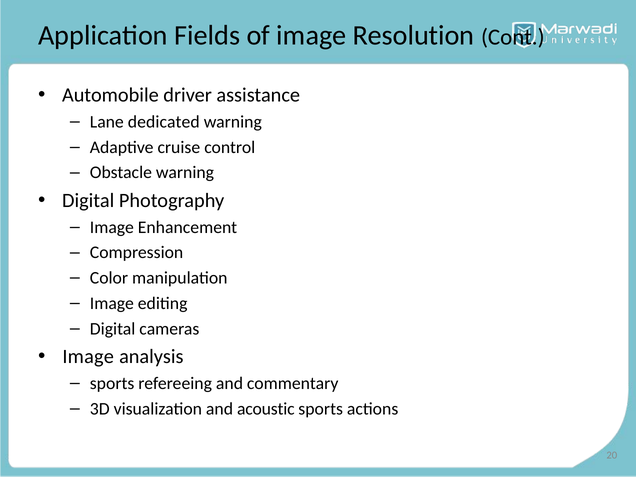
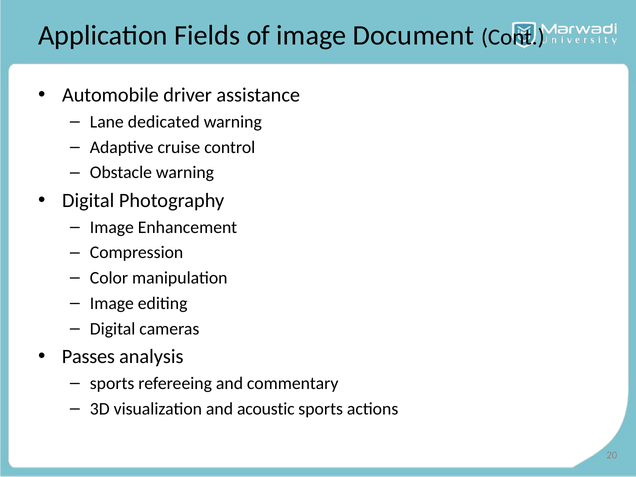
Resolution: Resolution -> Document (413, 35)
Image: Image -> Passes (88, 357)
